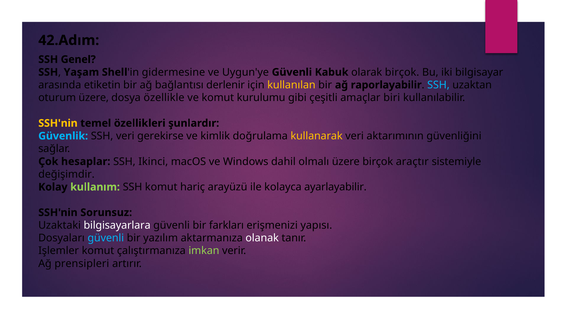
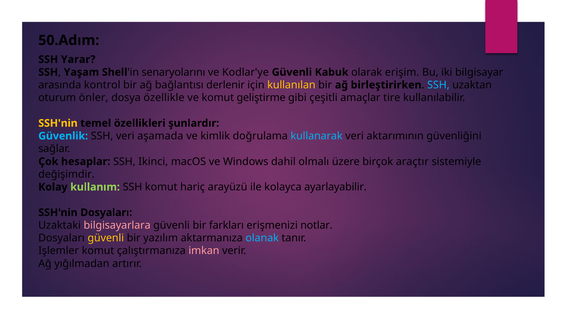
42.Adım: 42.Adım -> 50.Adım (69, 40)
Genel: Genel -> Yarar (78, 59)
gidermesine: gidermesine -> senaryolarını (174, 72)
Uygun'ye: Uygun'ye -> Kodlar'ye (245, 72)
olarak birçok: birçok -> erişim (402, 72)
etiketin: etiketin -> kontrol (102, 85)
raporlayabilir: raporlayabilir -> birleştirirken (386, 85)
oturum üzere: üzere -> önler (94, 98)
kurulumu: kurulumu -> geliştirme (261, 98)
biri: biri -> tire (392, 98)
gerekirse: gerekirse -> aşamada (160, 136)
kullanarak colour: yellow -> light blue (317, 136)
SSH'nin Sorunsuz: Sorunsuz -> Dosyaları (106, 212)
bilgisayarlara colour: white -> pink (117, 225)
yapısı: yapısı -> notlar (316, 225)
güvenli colour: light blue -> yellow (106, 238)
olanak colour: white -> light blue (262, 238)
imkan colour: light green -> pink (204, 251)
prensipleri: prensipleri -> yığılmadan (82, 264)
